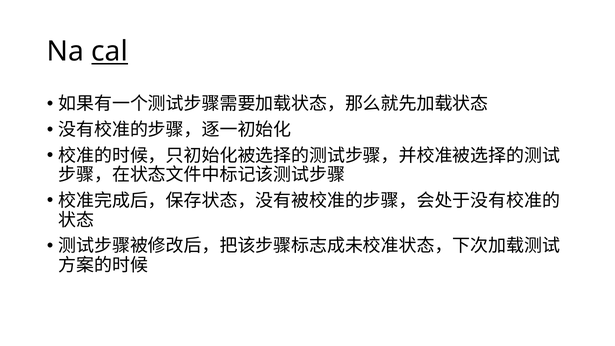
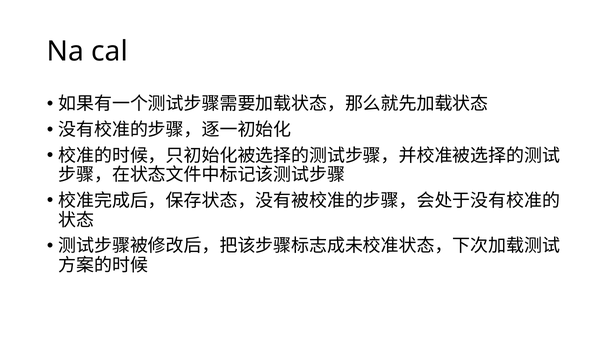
cal underline: present -> none (110, 52)
